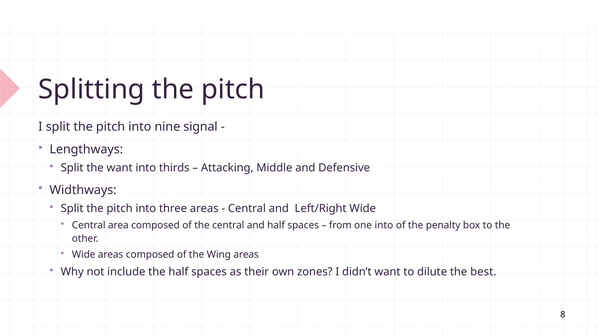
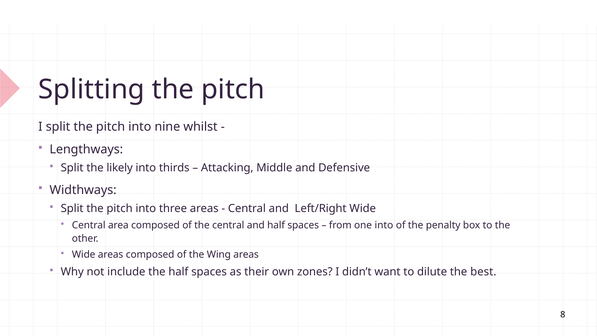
signal: signal -> whilst (200, 127)
the want: want -> likely (120, 168)
